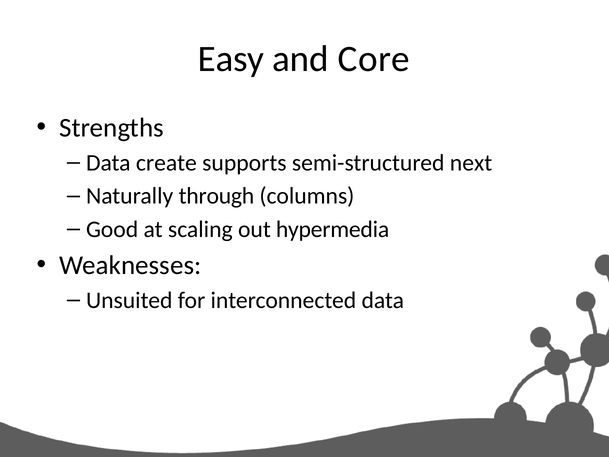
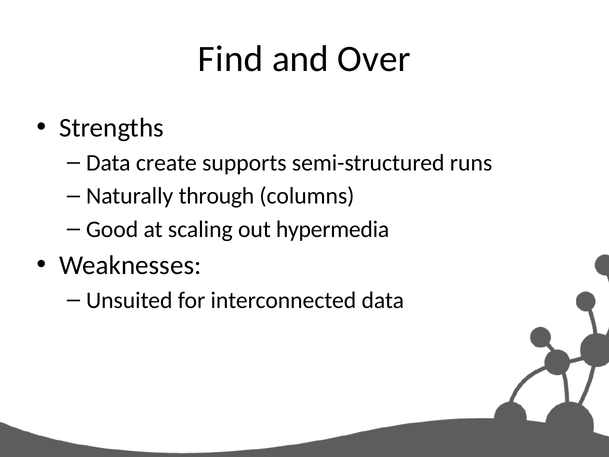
Easy: Easy -> Find (231, 59)
Core: Core -> Over (374, 59)
next: next -> runs (471, 163)
